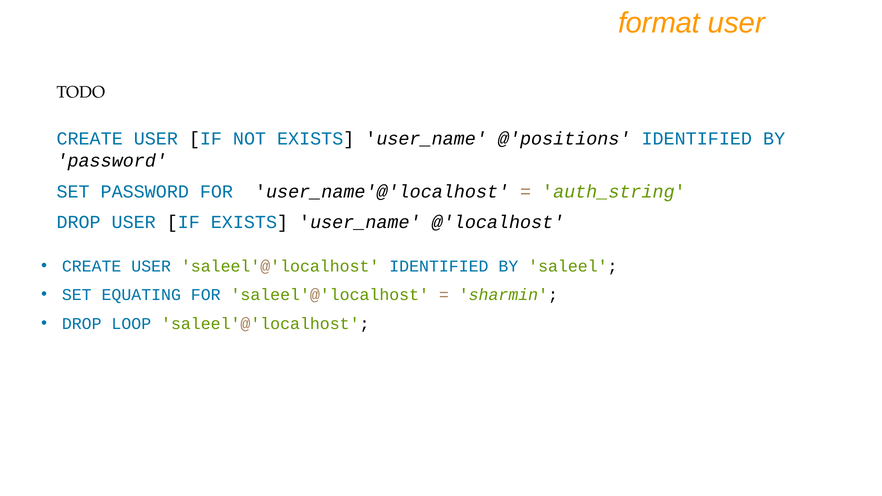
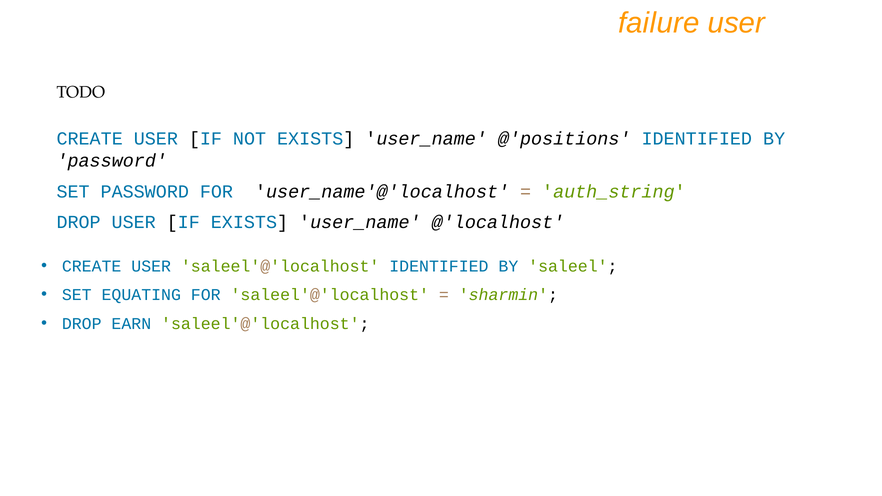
format: format -> failure (659, 23)
LOOP: LOOP -> EARN (131, 324)
